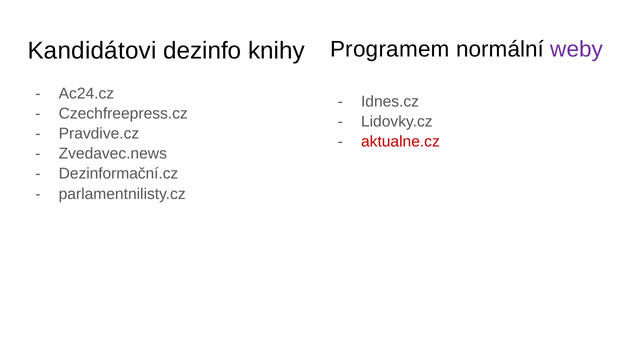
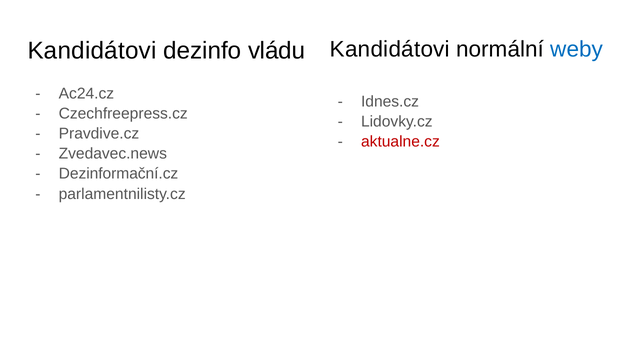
Programem: Programem -> Kandidátovi (390, 50)
weby colour: purple -> blue (577, 50)
knihy: knihy -> vládu (277, 51)
